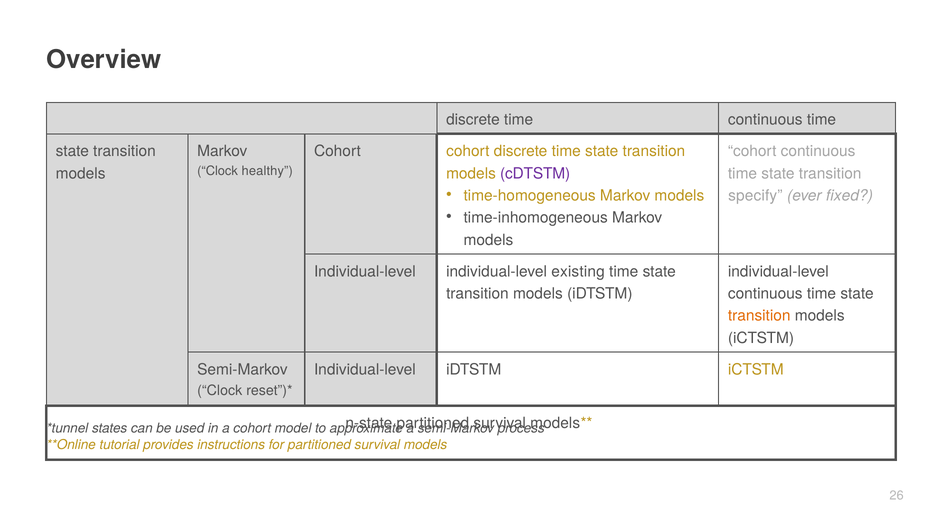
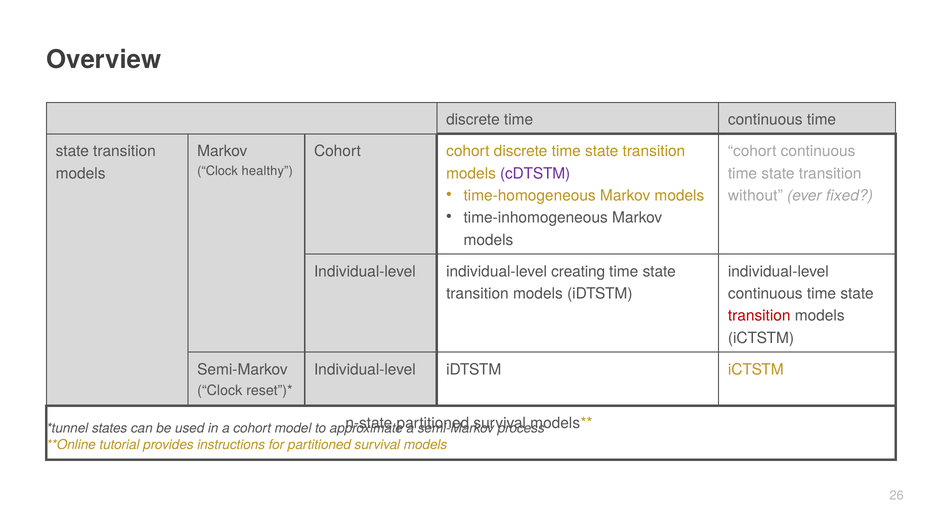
specify: specify -> without (755, 195)
existing: existing -> creating (578, 271)
transition colour: orange -> red (759, 316)
